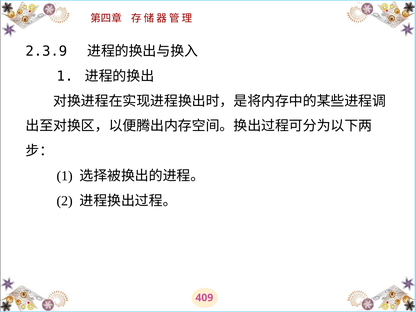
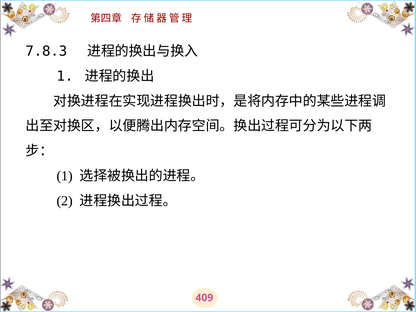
2.3.9: 2.3.9 -> 7.8.3 (46, 51)
